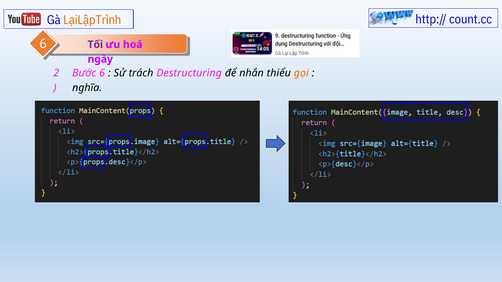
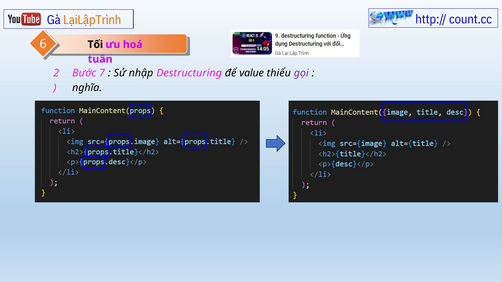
Tối colour: purple -> black (95, 45)
ngày: ngày -> tuân (100, 59)
Bước 6: 6 -> 7 (102, 73)
trách: trách -> nhập (141, 73)
nhắn: nhắn -> value (252, 73)
gọi colour: orange -> purple (301, 73)
